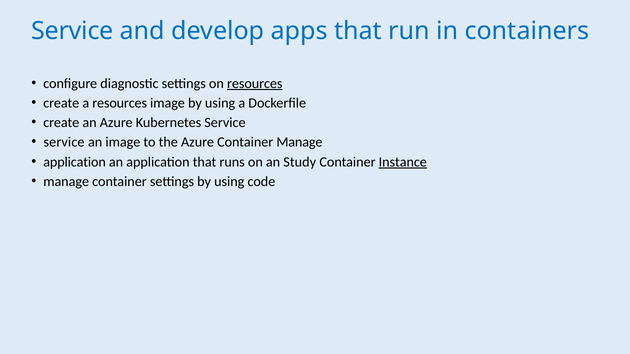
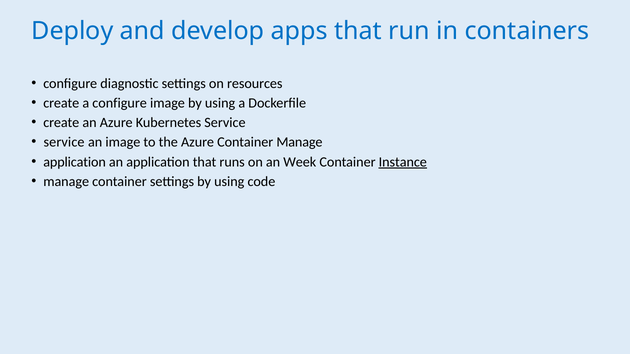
Service: Service -> Deploy (72, 31)
resources underline: present -> none (255, 83)
a resources: resources -> configure (120, 103)
Study: Study -> Week (300, 162)
